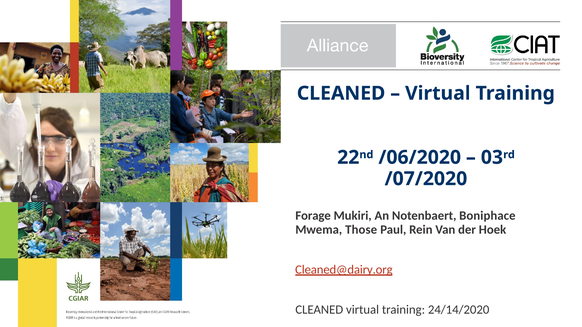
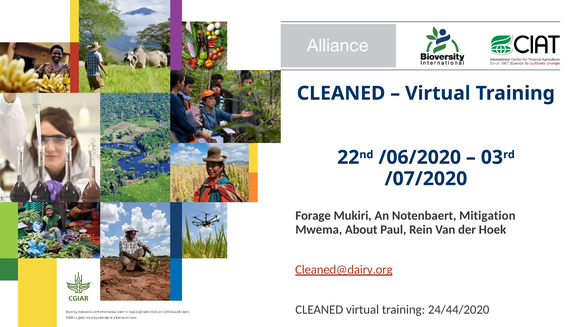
Boniphace: Boniphace -> Mitigation (487, 216)
Those: Those -> About (361, 230)
24/14/2020: 24/14/2020 -> 24/44/2020 (459, 310)
